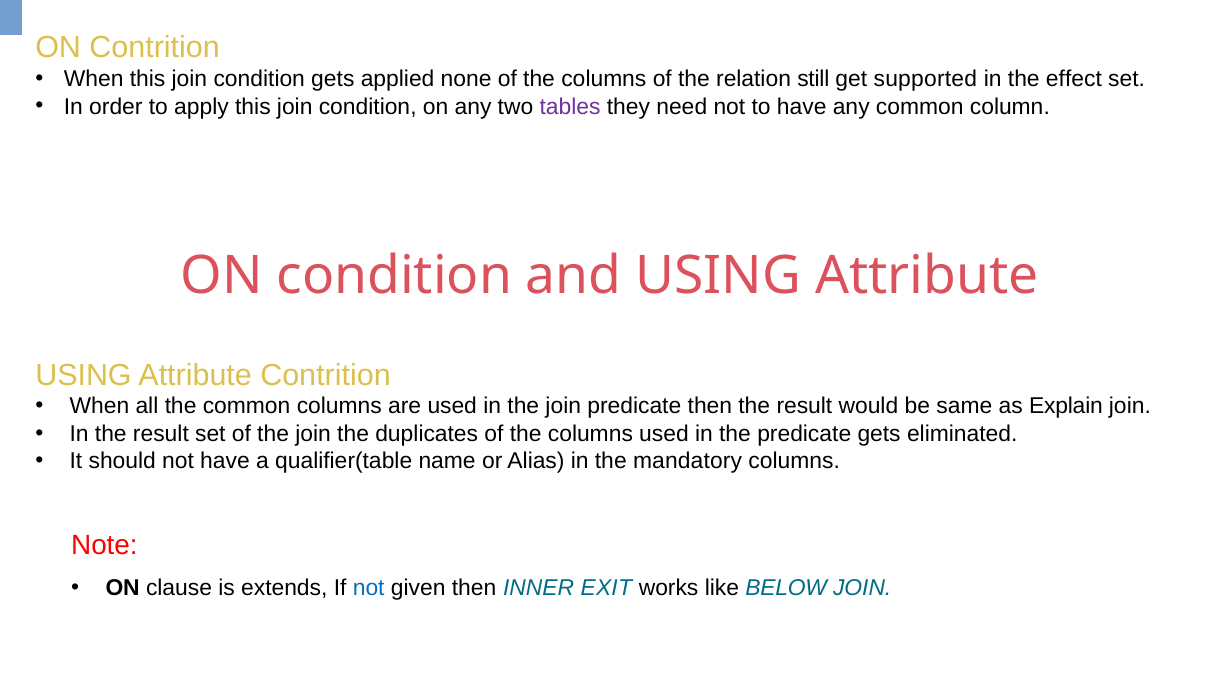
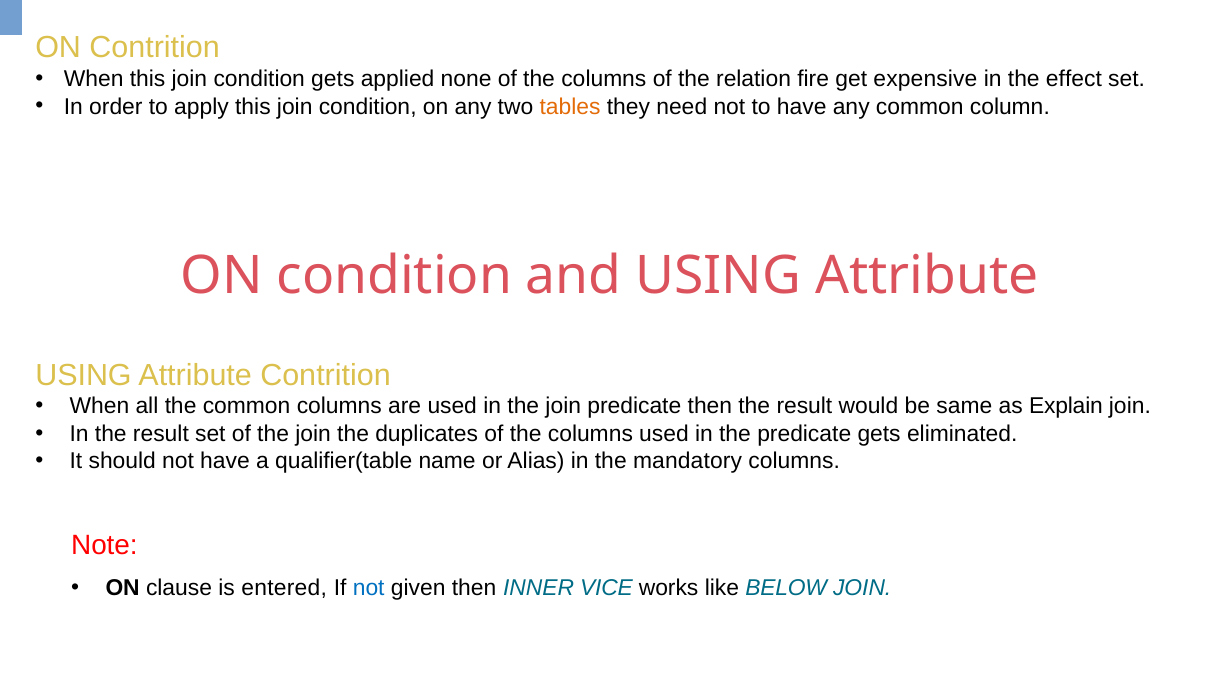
still: still -> fire (813, 79)
supported: supported -> expensive (925, 79)
tables colour: purple -> orange (570, 107)
extends: extends -> entered (284, 588)
EXIT: EXIT -> VICE (607, 588)
